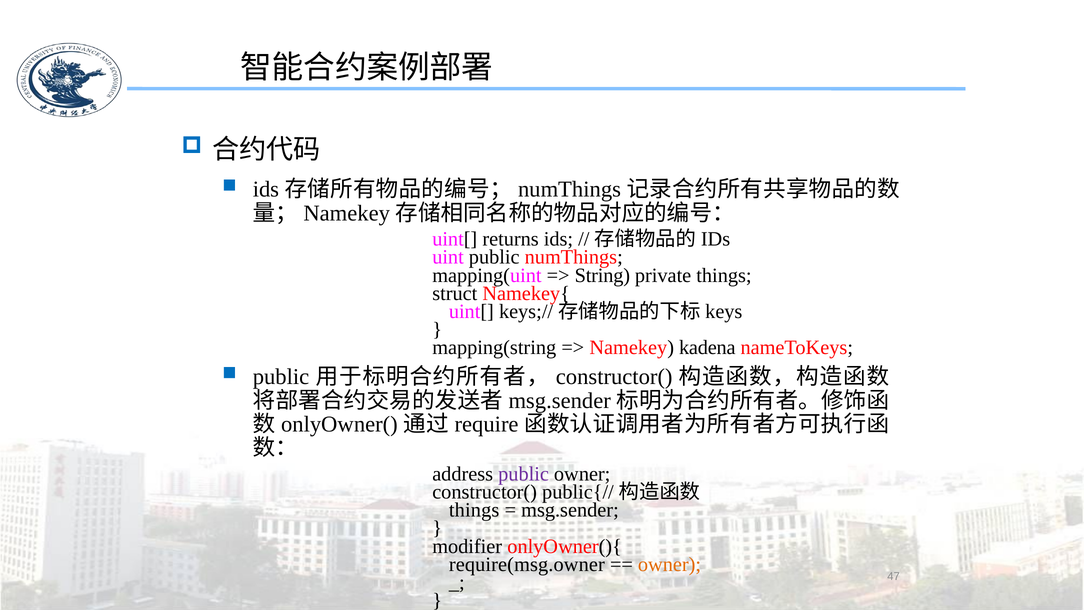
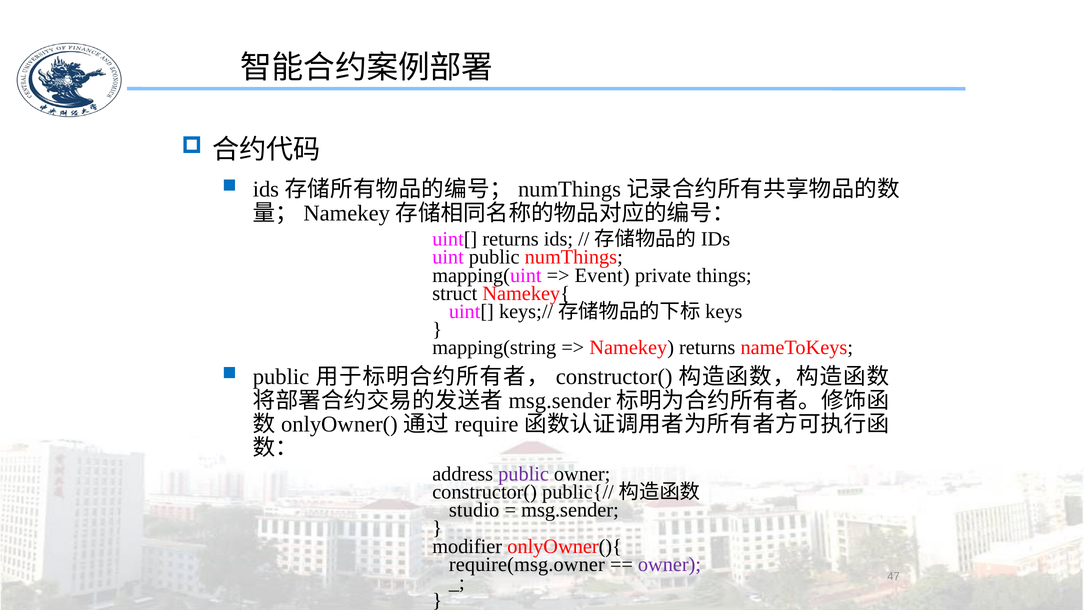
String: String -> Event (602, 275)
Namekey kadena: kadena -> returns (707, 347)
things: things -> studio (474, 510)
owner colour: orange -> purple (670, 564)
